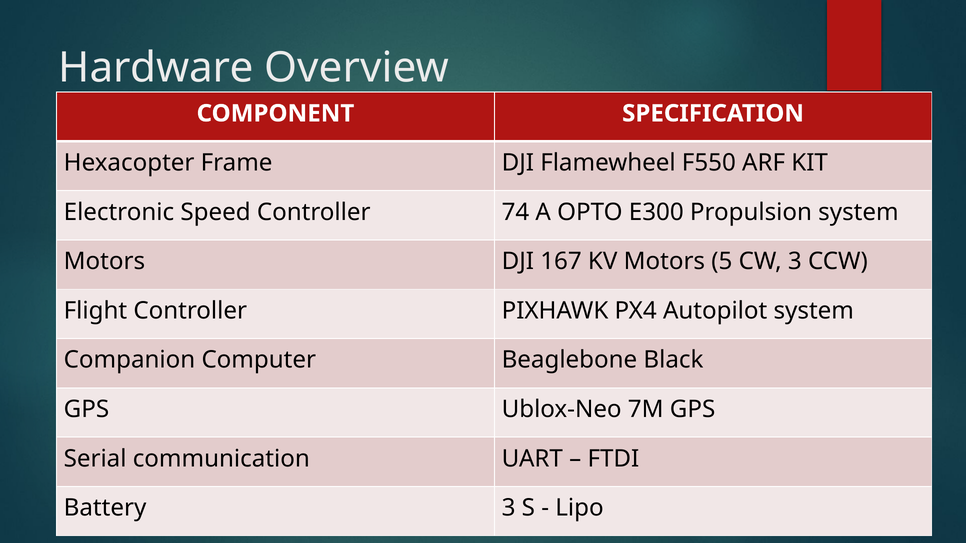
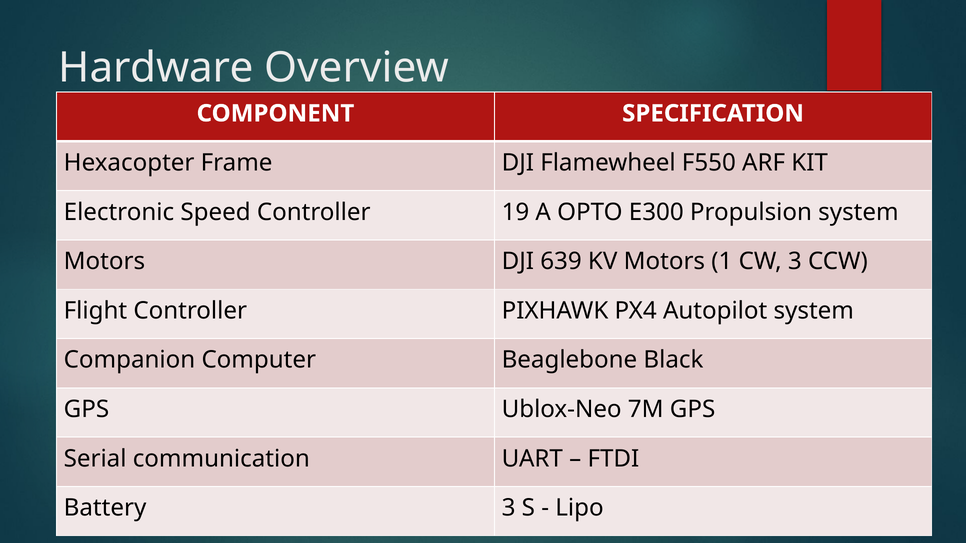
74: 74 -> 19 (515, 212)
167: 167 -> 639 (561, 262)
5: 5 -> 1 (722, 262)
